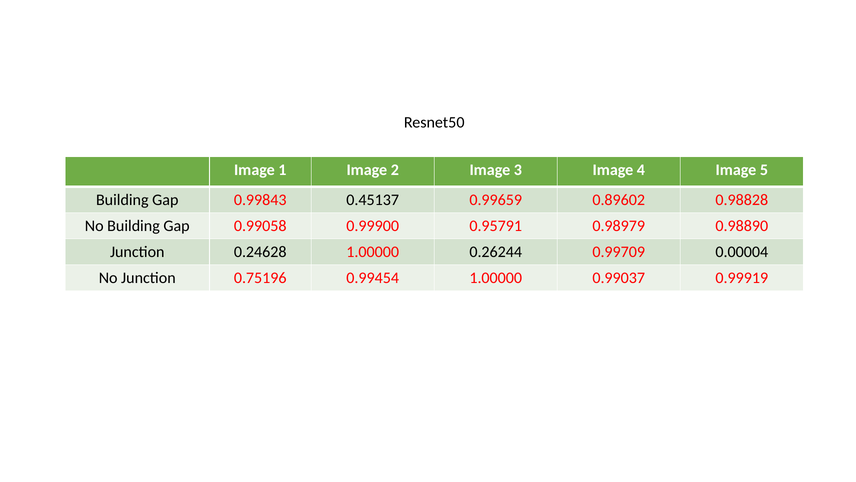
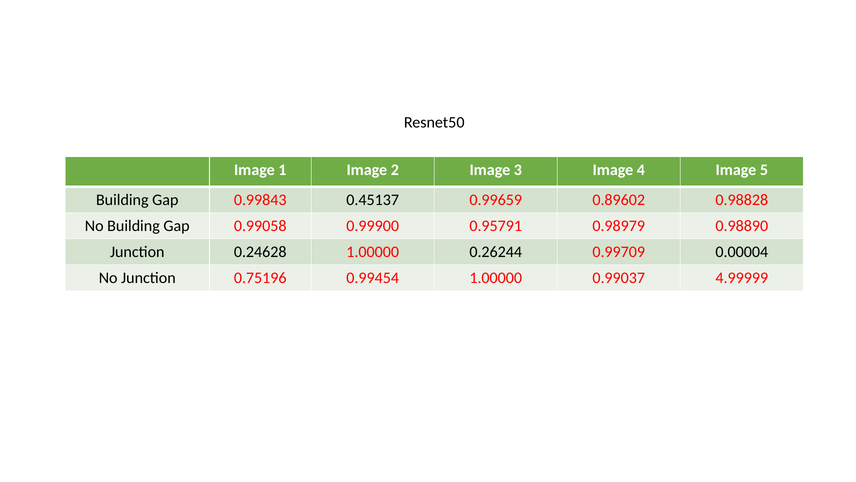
0.99919: 0.99919 -> 4.99999 (742, 278)
